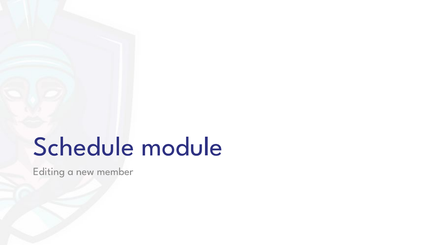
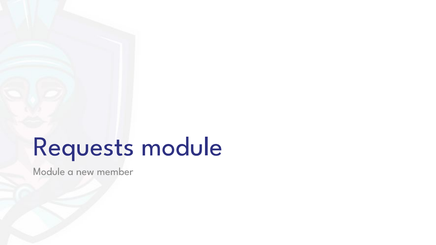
Schedule: Schedule -> Requests (84, 147)
Editing: Editing -> Module (49, 172)
